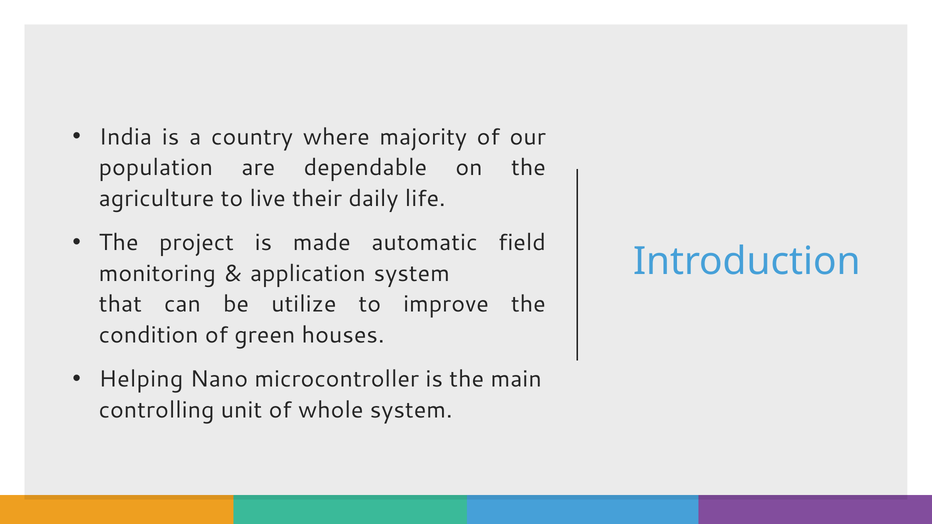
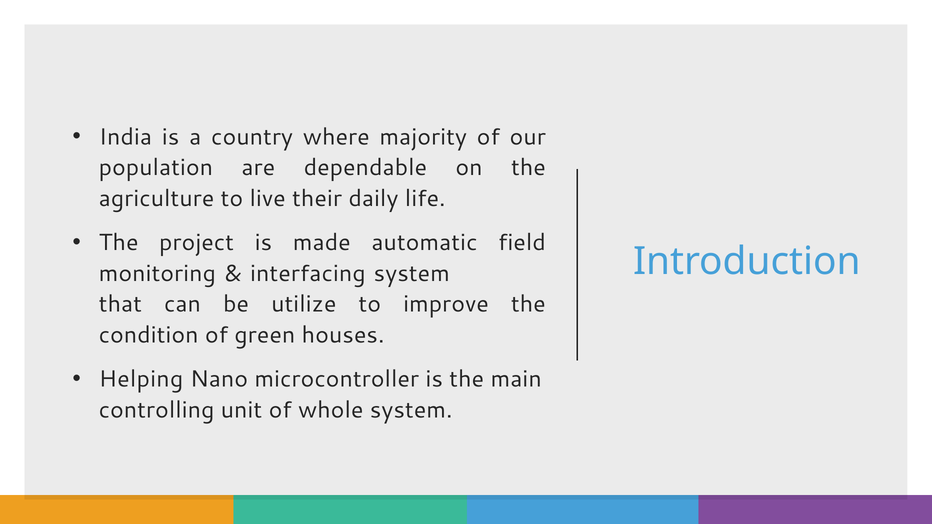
application: application -> interfacing (308, 274)
